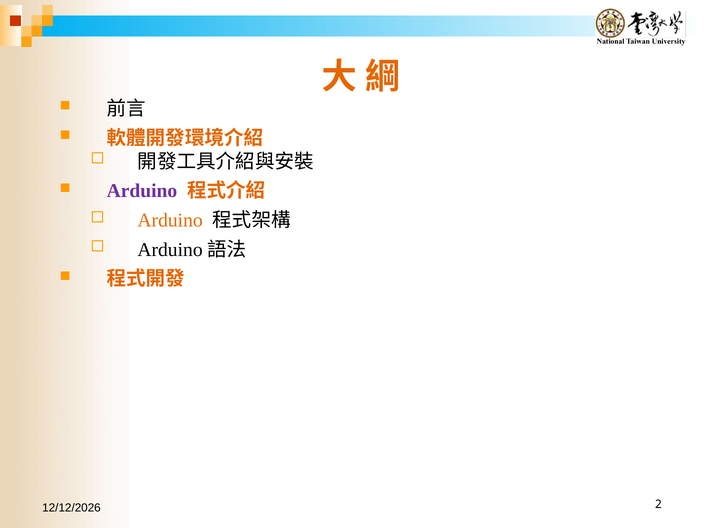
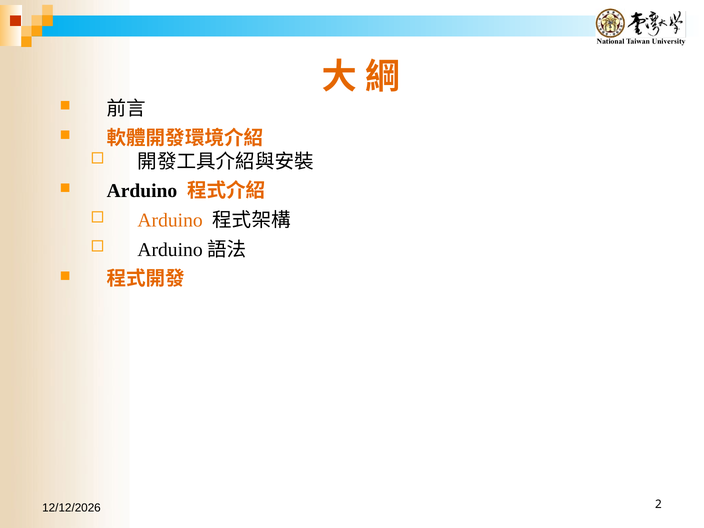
Arduino colour: purple -> black (142, 191)
